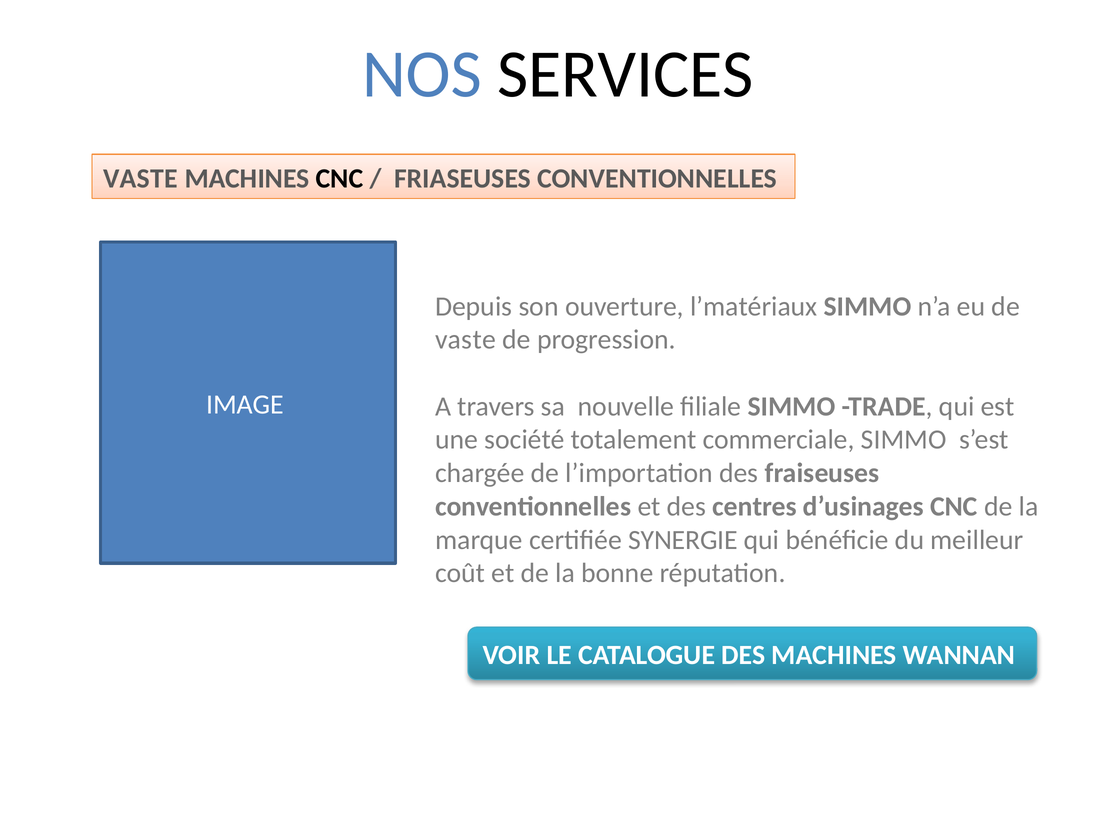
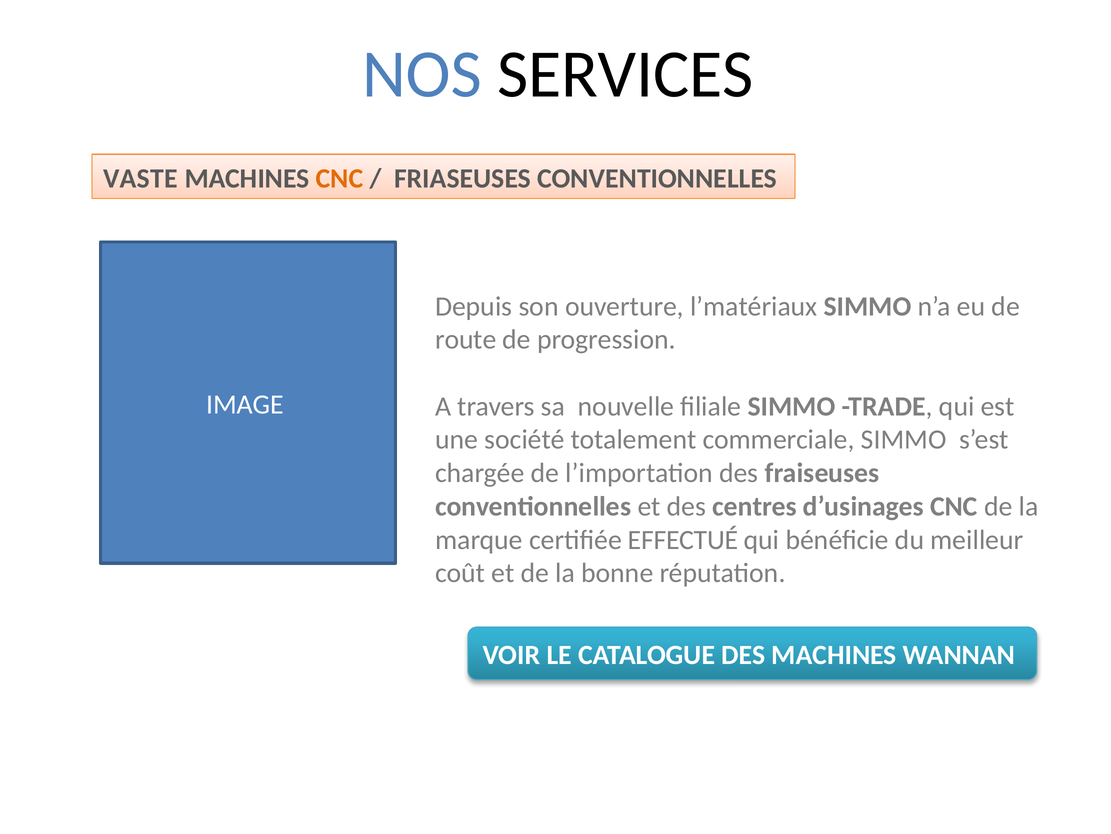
CNC colour: black -> orange (340, 178)
vaste: vaste -> route (466, 339)
SYNERGIE: SYNERGIE -> EFFECTUÉ (683, 539)
